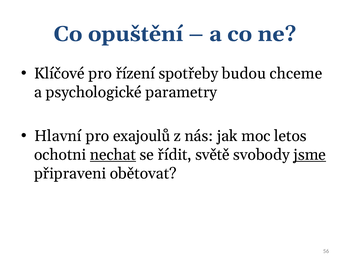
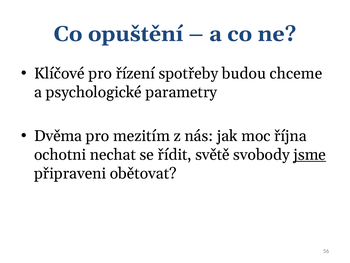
Hlavní: Hlavní -> Dvěma (58, 136)
exajoulů: exajoulů -> mezitím (142, 136)
letos: letos -> října (290, 136)
nechat underline: present -> none (113, 154)
